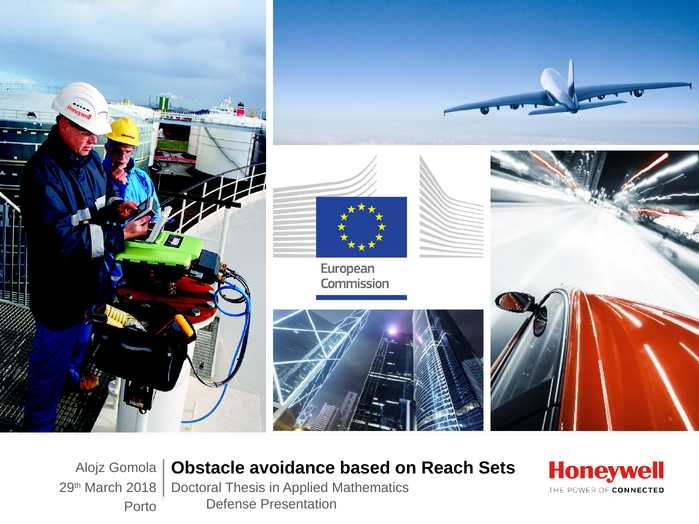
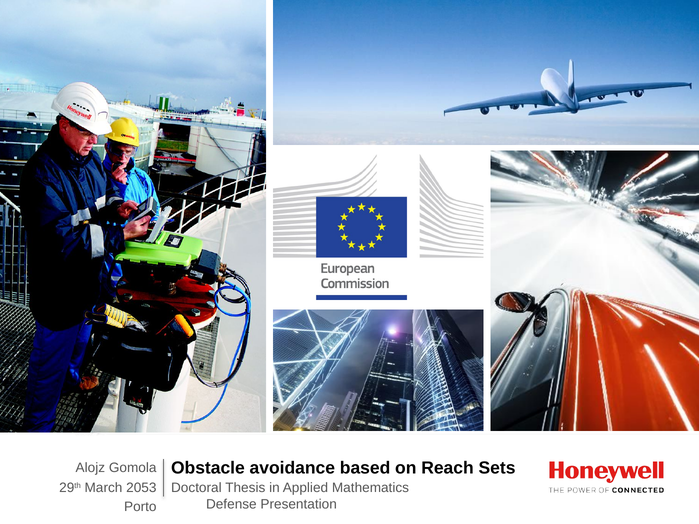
2018: 2018 -> 2053 (141, 488)
